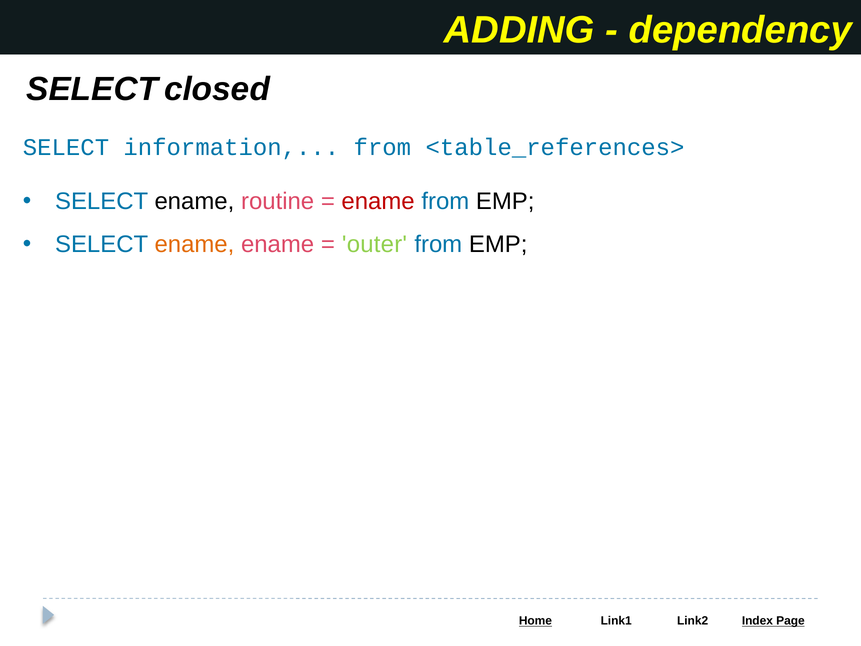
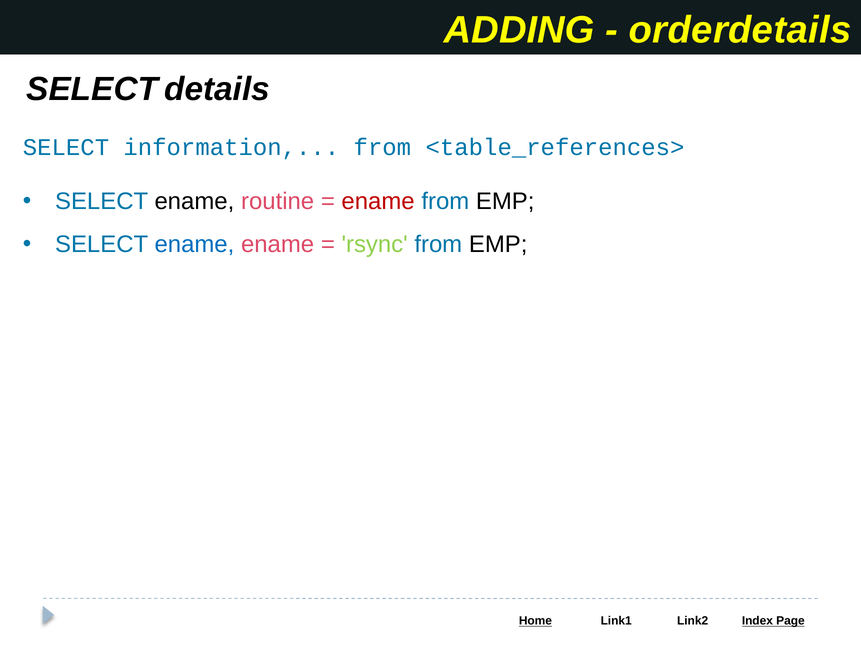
dependency: dependency -> orderdetails (740, 30)
closed: closed -> details (217, 89)
ename colour: orange -> blue (194, 244)
outer: outer -> rsync (375, 244)
